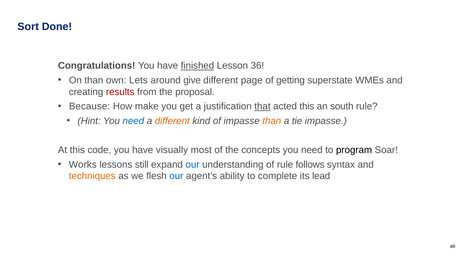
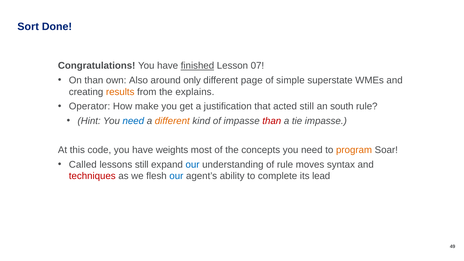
36: 36 -> 07 (257, 66)
Lets: Lets -> Also (138, 80)
give: give -> only (192, 80)
getting: getting -> simple (290, 80)
results colour: red -> orange (120, 92)
proposal: proposal -> explains (195, 92)
Because: Because -> Operator (90, 106)
that underline: present -> none (262, 106)
acted this: this -> still (307, 106)
than colour: orange -> red (272, 121)
visually: visually -> weights (172, 150)
program colour: black -> orange (354, 150)
Works: Works -> Called (83, 165)
follows: follows -> moves (310, 165)
techniques colour: orange -> red (92, 176)
